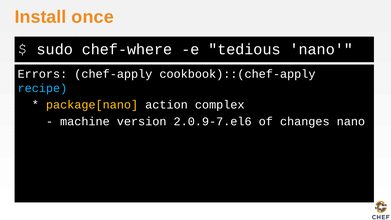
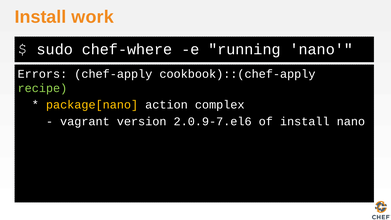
once: once -> work (93, 17)
tedious: tedious -> running (244, 49)
recipe colour: light blue -> light green (42, 88)
machine: machine -> vagrant (85, 121)
of changes: changes -> install (305, 121)
